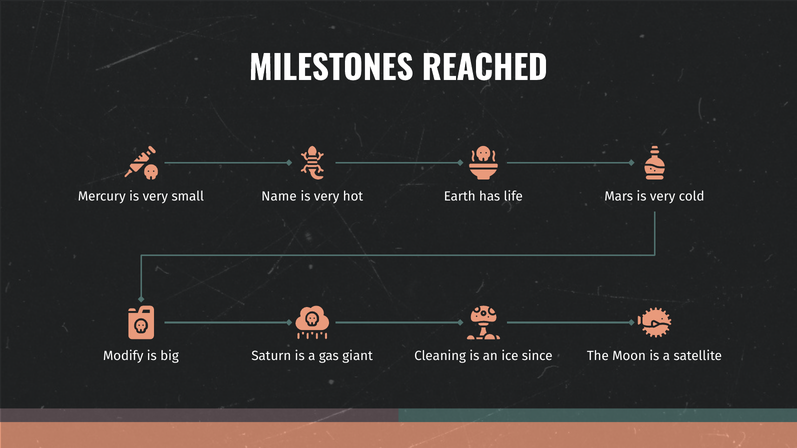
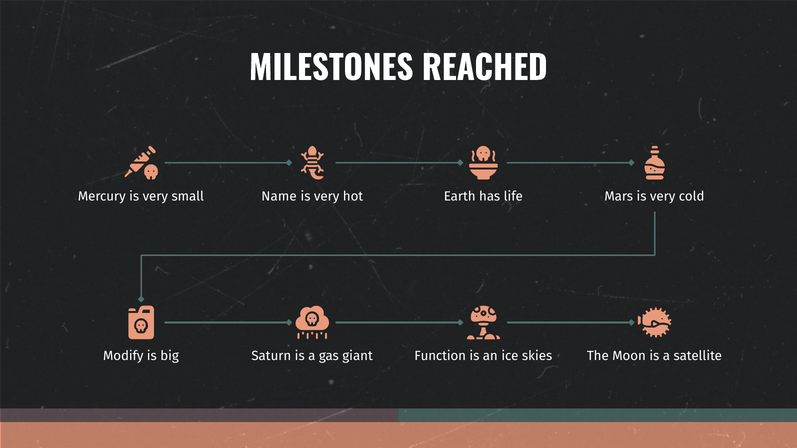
Cleaning: Cleaning -> Function (440, 356)
since: since -> skies (537, 356)
